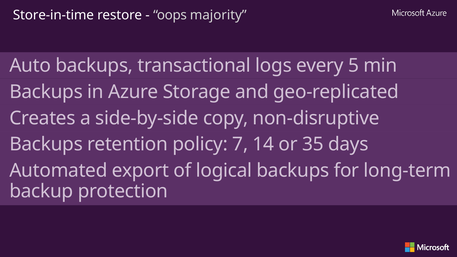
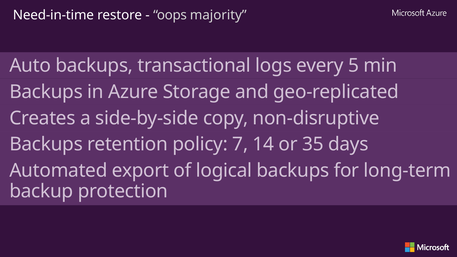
Store-in-time: Store-in-time -> Need-in-time (53, 15)
